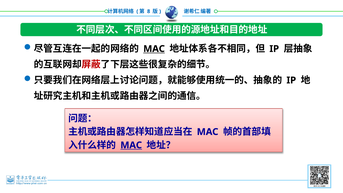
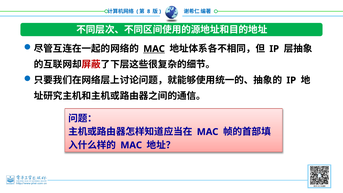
MAC underline: present -> none (131, 145)
